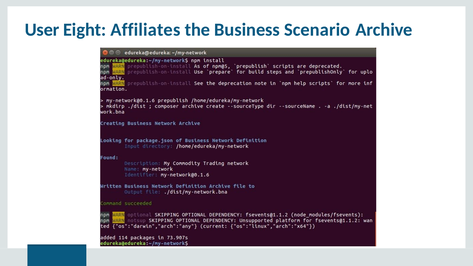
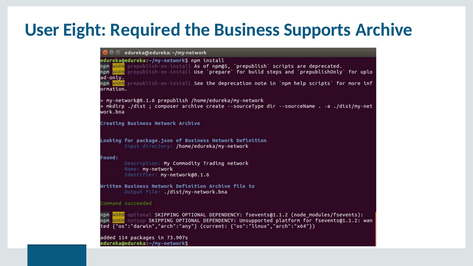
Affiliates: Affiliates -> Required (145, 30)
Scenario: Scenario -> Supports (317, 30)
